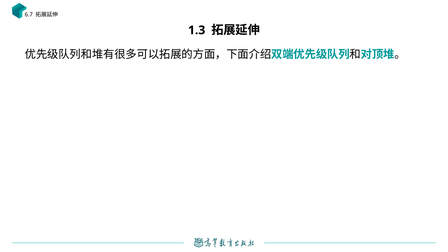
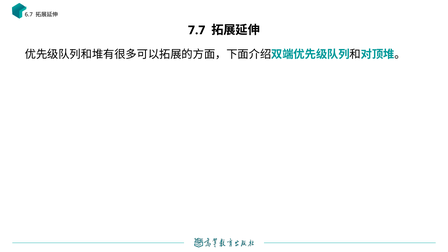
1.3: 1.3 -> 7.7 (197, 30)
